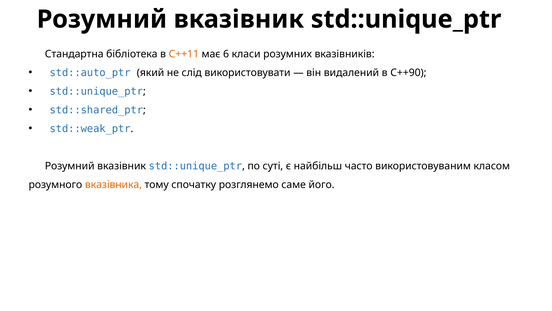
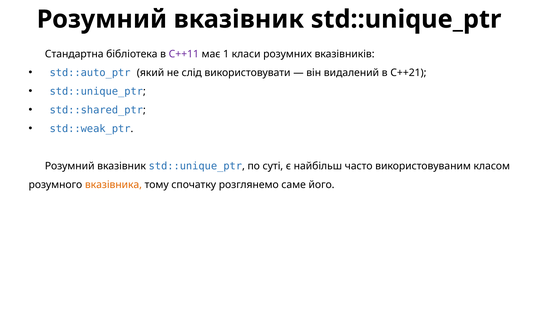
C++11 colour: orange -> purple (184, 54)
6: 6 -> 1 (226, 54)
C++90: C++90 -> C++21 (408, 73)
